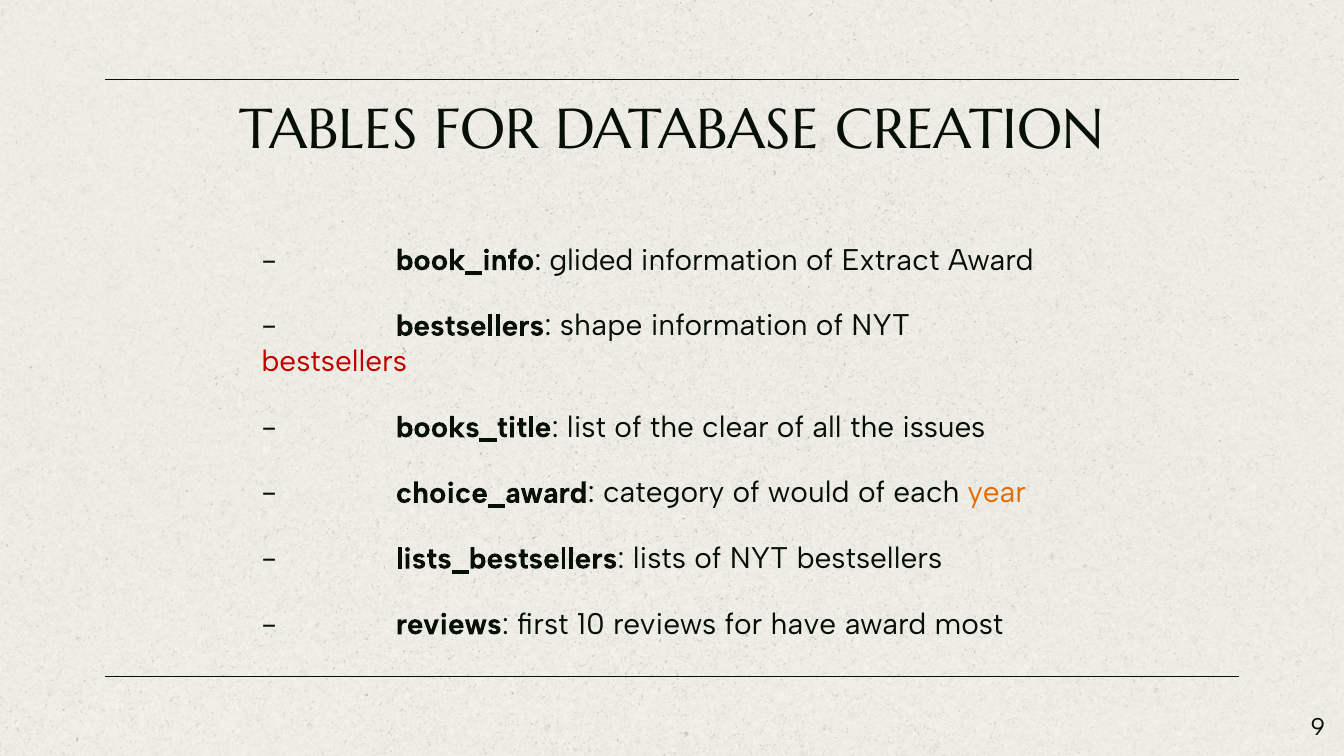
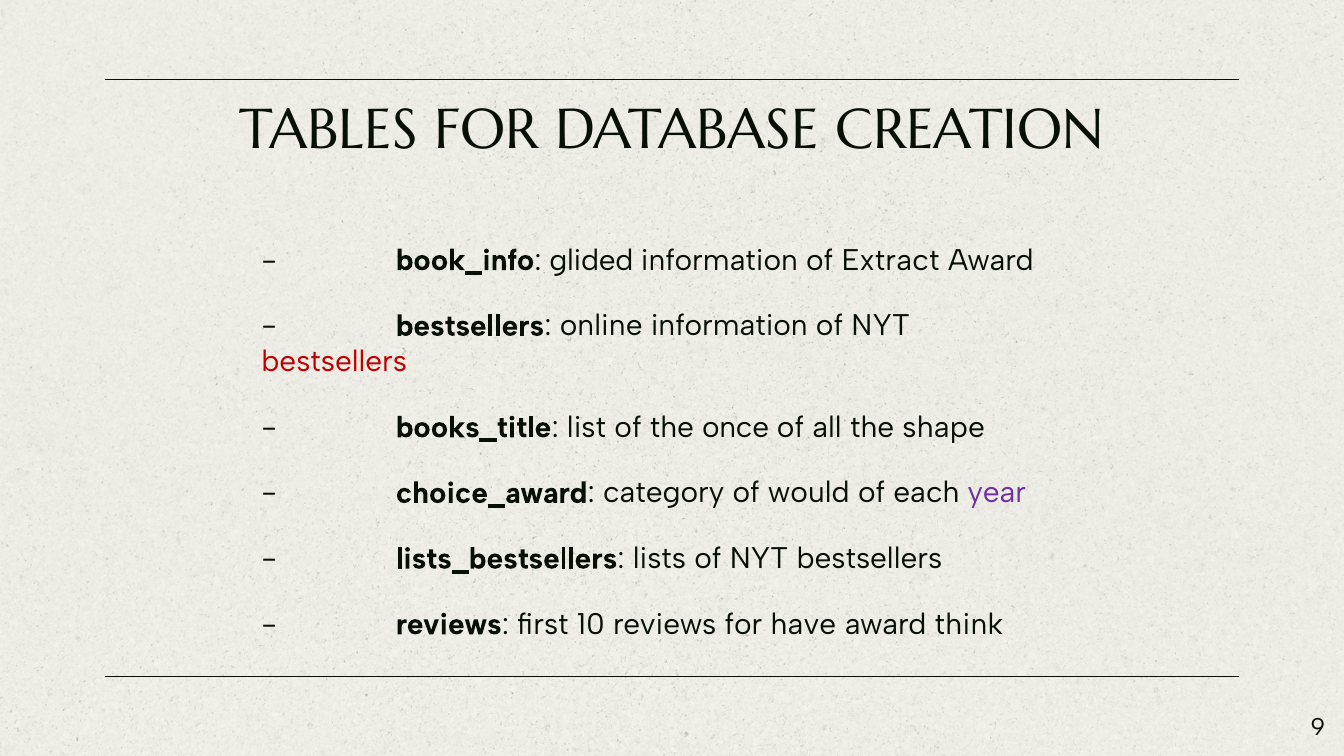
shape: shape -> online (601, 326)
clear: clear -> once (736, 427)
issues: issues -> shape (944, 427)
year colour: orange -> purple (997, 493)
most: most -> think (969, 624)
